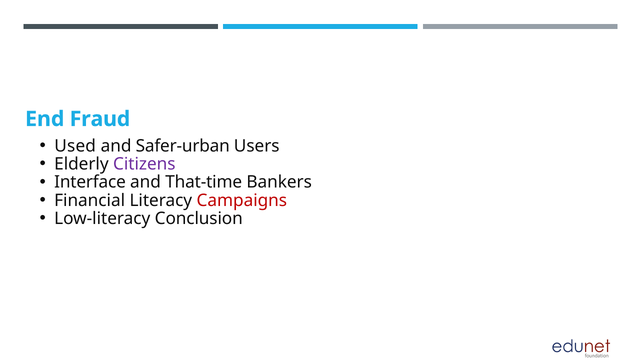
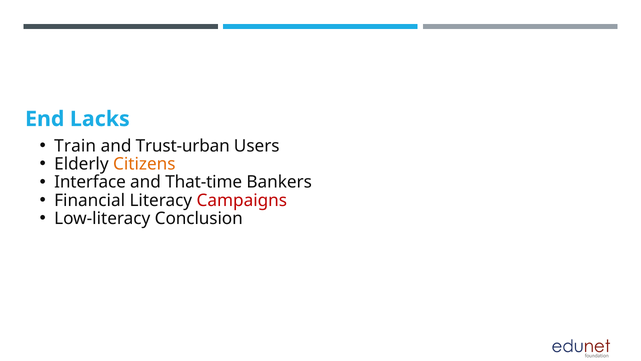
Fraud: Fraud -> Lacks (100, 119)
Used: Used -> Train (75, 146)
Safer-urban: Safer-urban -> Trust-urban (183, 146)
Citizens colour: purple -> orange (144, 164)
